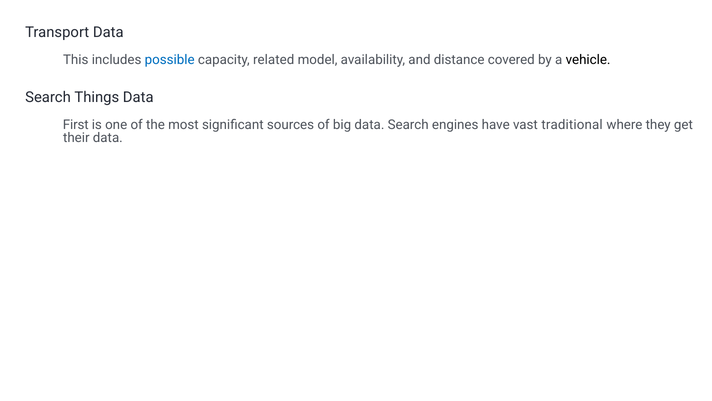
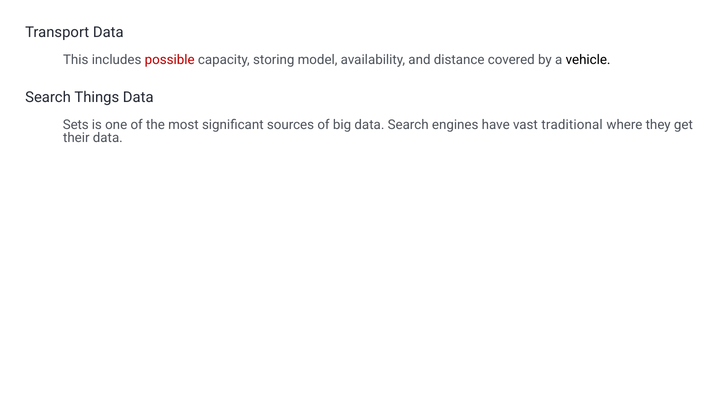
possible colour: blue -> red (170, 60)
related: related -> storing (274, 60)
First: First -> Sets (76, 124)
